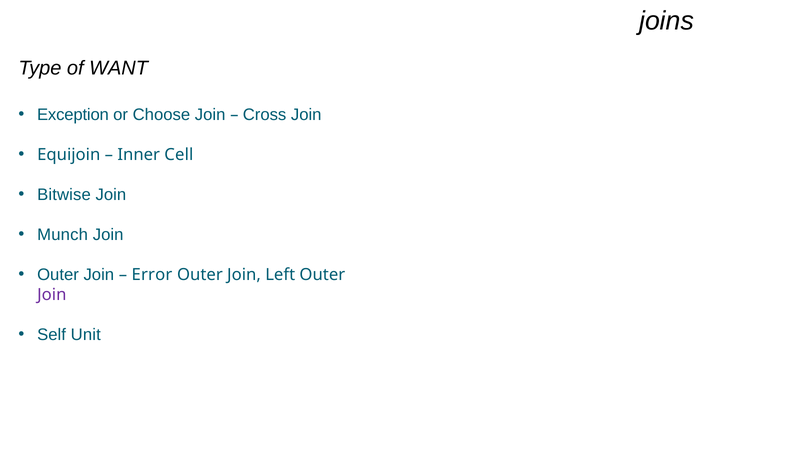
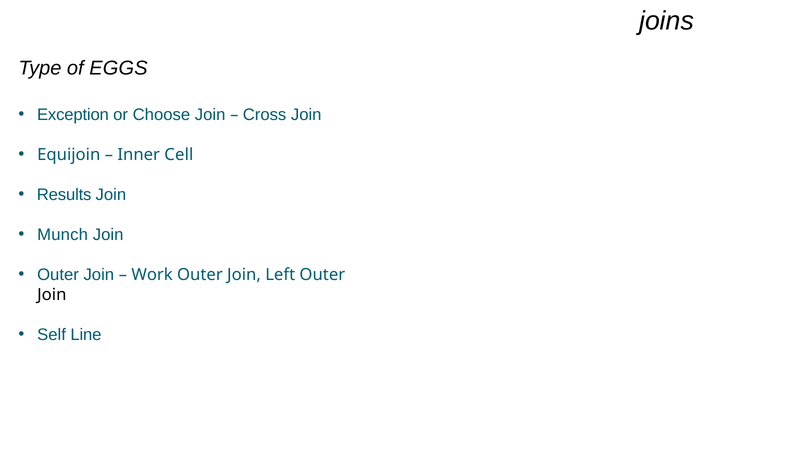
WANT: WANT -> EGGS (118, 68)
Bitwise: Bitwise -> Results (64, 195)
Error: Error -> Work (152, 275)
Join colour: purple -> black (52, 295)
Unit: Unit -> Line (86, 335)
